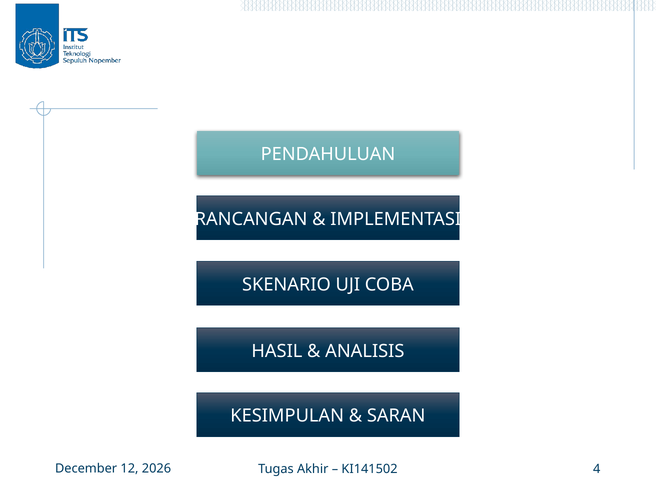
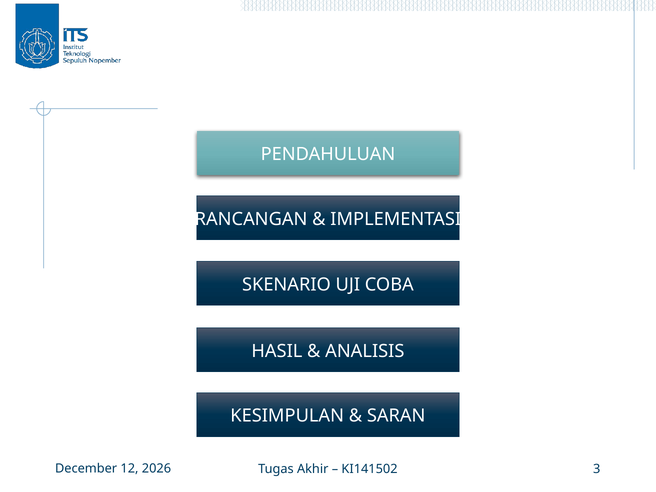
4: 4 -> 3 (597, 469)
